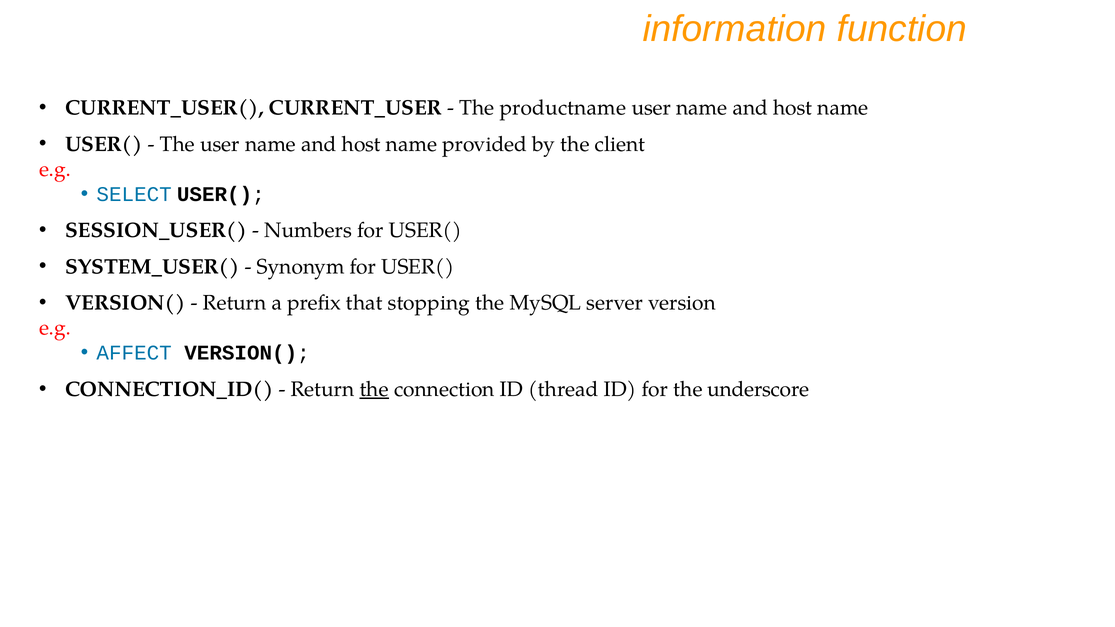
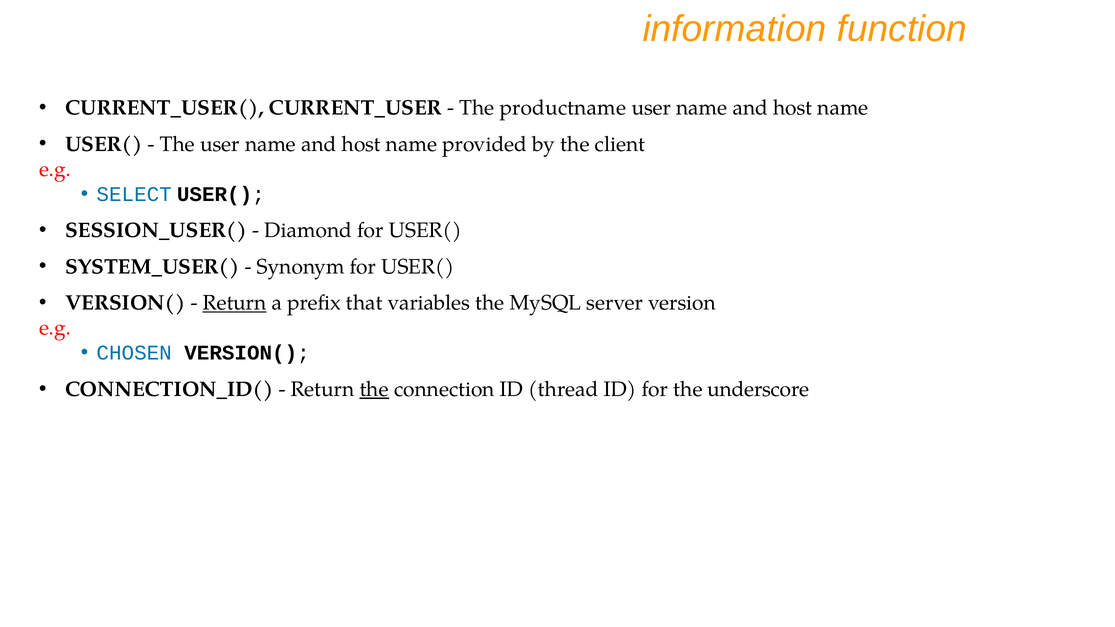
Numbers: Numbers -> Diamond (308, 231)
Return underline: none -> present (235, 303)
stopping: stopping -> variables (429, 303)
AFFECT: AFFECT -> CHOSEN (134, 353)
